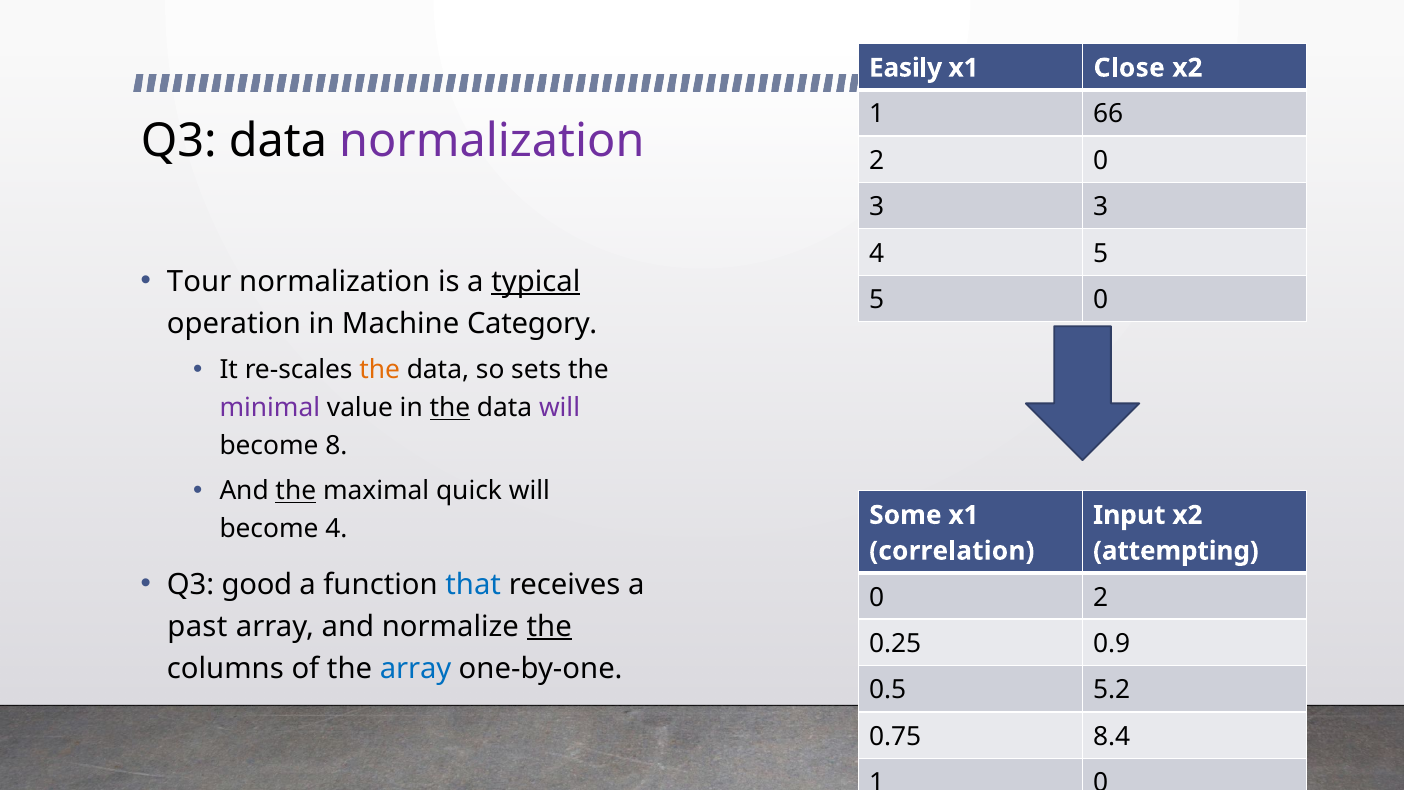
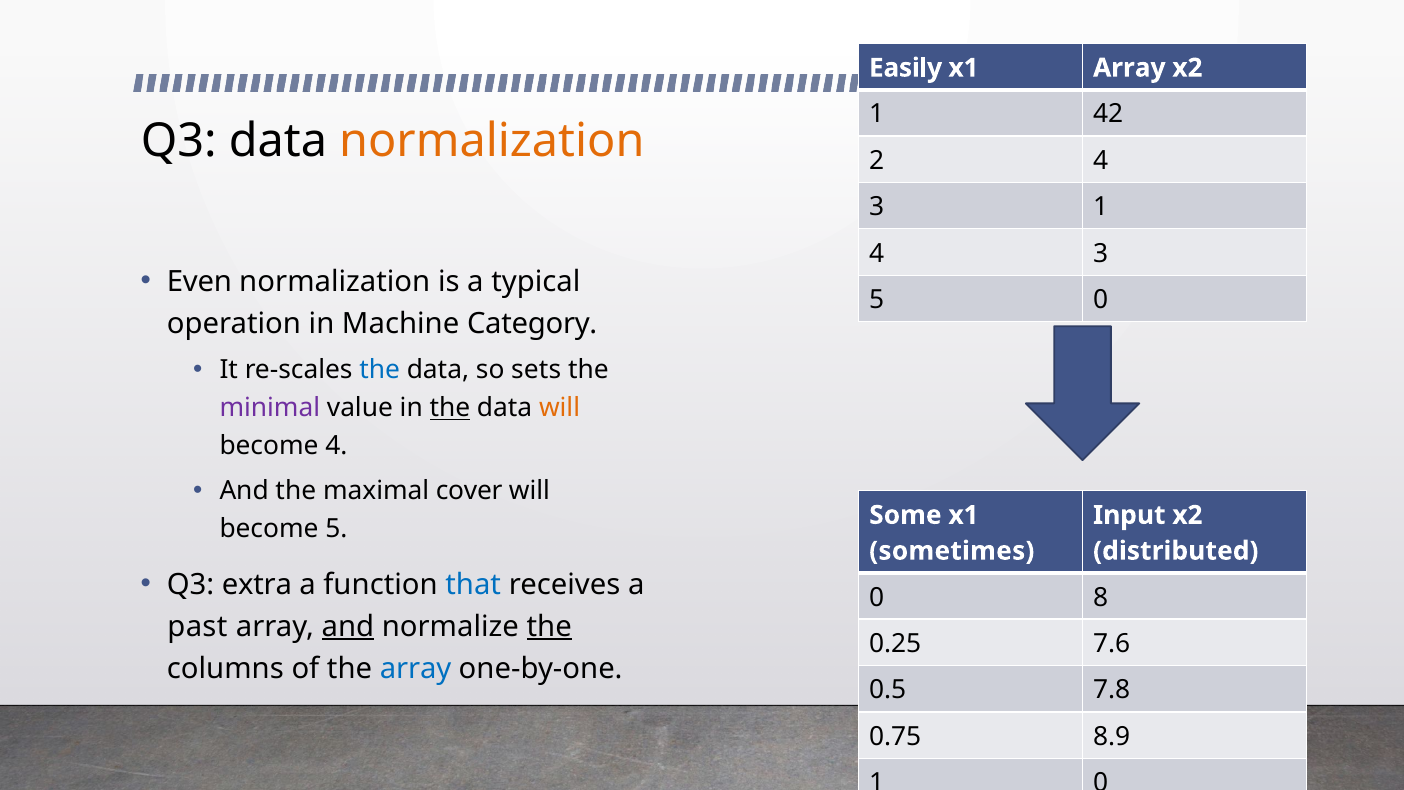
x1 Close: Close -> Array (1129, 68)
66: 66 -> 42 (1108, 114)
normalization colour: purple -> orange (492, 141)
2 0: 0 -> 4 (1101, 161)
3 3: 3 -> 1 (1101, 207)
5: 5 -> 3 (1101, 253)
Tour: Tour -> Even (199, 281)
typical underline: present -> none (536, 281)
the colour: orange -> blue (380, 370)
will colour: purple -> orange (560, 408)
become 8: 8 -> 4 (336, 446)
the underline: present -> none (296, 491)
quick: quick -> cover (469, 491)
become 4: 4 -> 5 (336, 529)
correlation: correlation -> sometimes (952, 551)
attempting: attempting -> distributed (1176, 551)
good: good -> extra (257, 584)
0 2: 2 -> 8 (1101, 597)
and underline: none -> present (348, 626)
0.9: 0.9 -> 7.6 (1112, 644)
5.2: 5.2 -> 7.8 (1112, 690)
8.4: 8.4 -> 8.9 (1112, 736)
